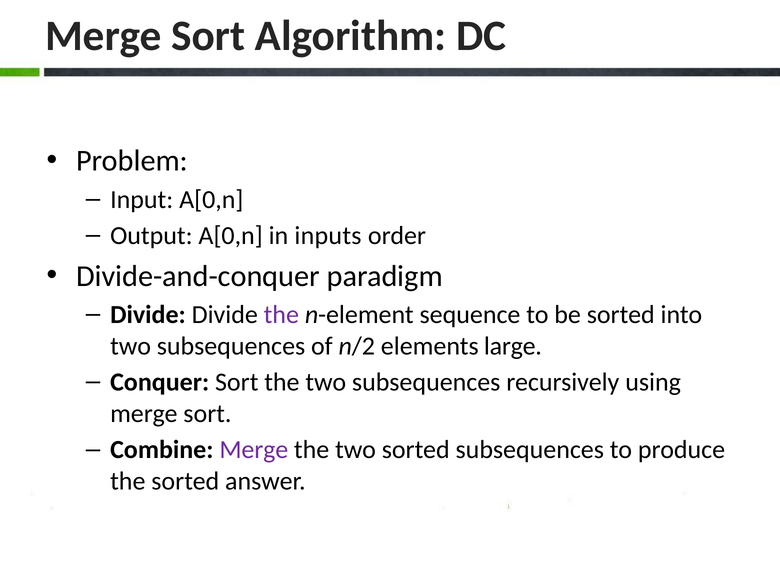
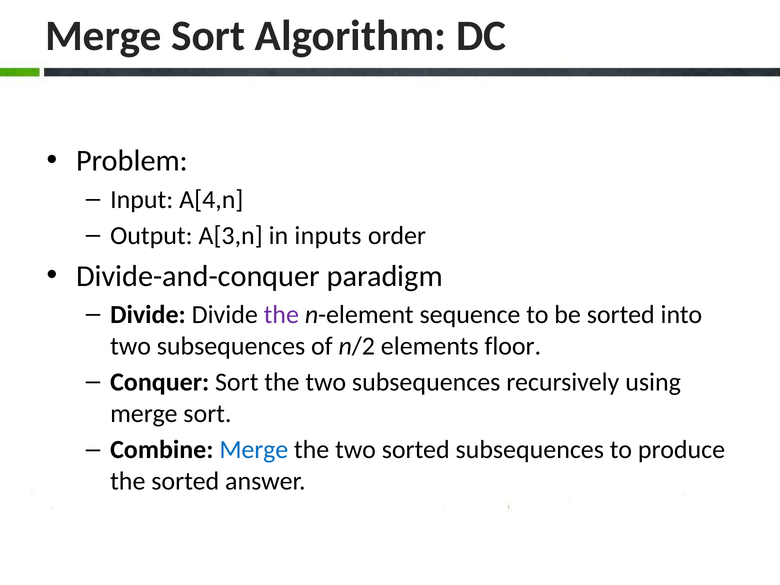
Input A[0,n: A[0,n -> A[4,n (211, 199)
Output A[0,n: A[0,n -> A[3,n (231, 236)
large: large -> floor (513, 346)
Merge colour: purple -> blue (254, 450)
